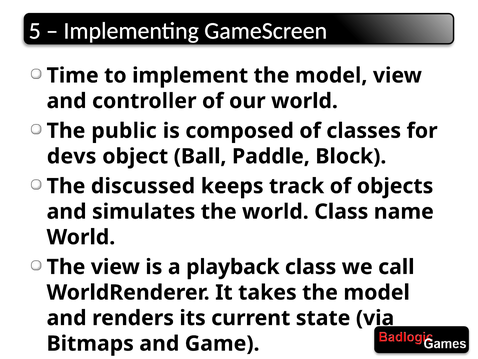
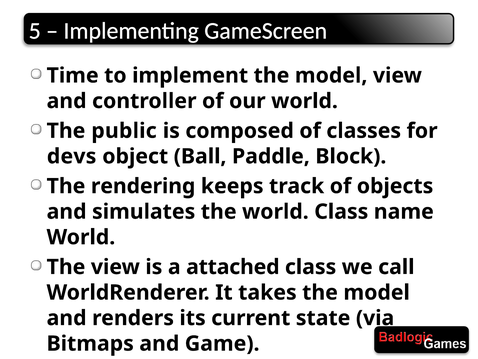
discussed: discussed -> rendering (143, 186)
playback: playback -> attached (233, 267)
